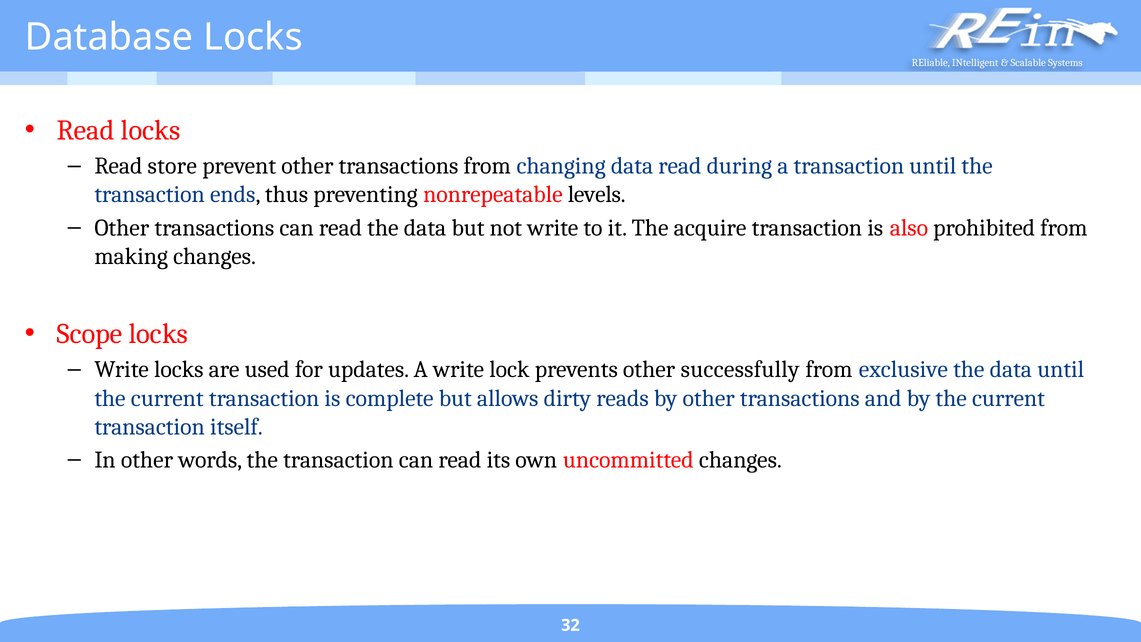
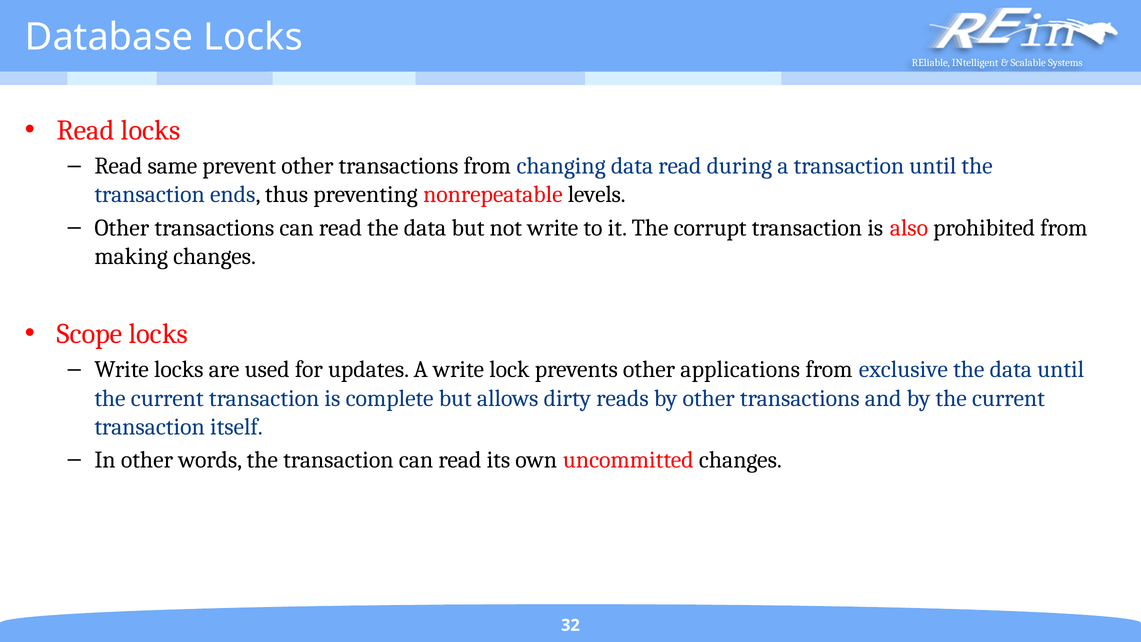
store: store -> same (172, 166)
acquire: acquire -> corrupt (710, 228)
successfully: successfully -> applications (740, 370)
